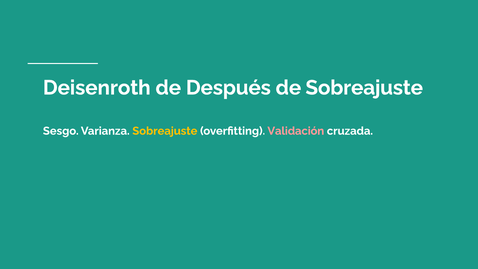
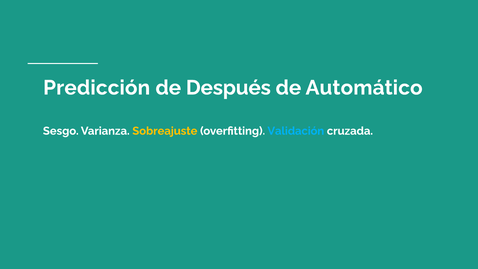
Deisenroth: Deisenroth -> Predicción (97, 88)
de Sobreajuste: Sobreajuste -> Automático (364, 88)
Validación colour: pink -> light blue (296, 131)
